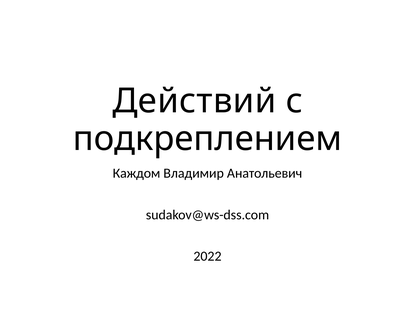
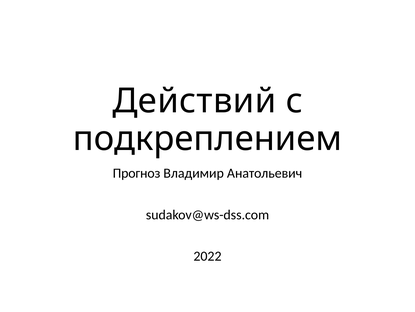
Каждом: Каждом -> Прогноз (137, 173)
